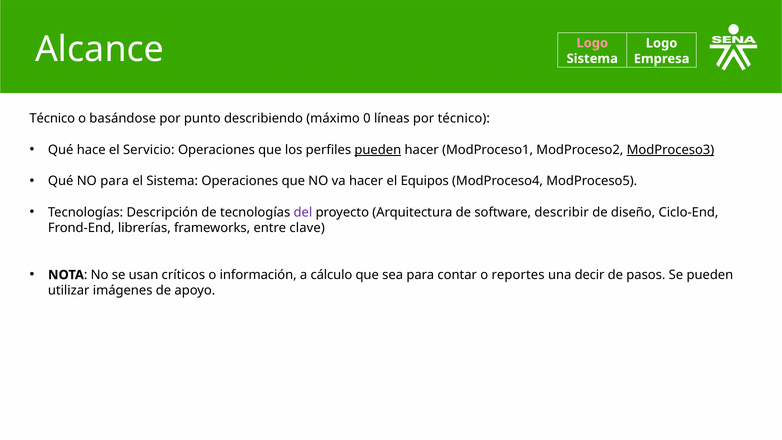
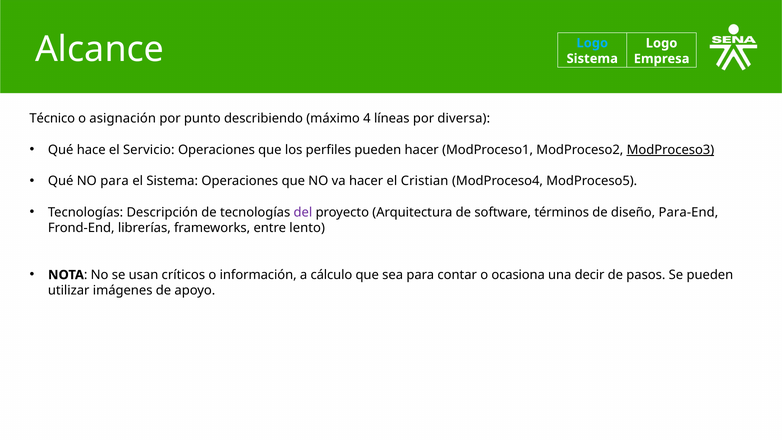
Logo colour: pink -> light blue (592, 43)
basándose: basándose -> asignación (123, 119)
0: 0 -> 4 (367, 119)
por técnico: técnico -> diversa (464, 119)
pueden underline: present -> none (378, 150)
Equipos: Equipos -> Cristian (425, 181)
describir: describir -> términos (562, 212)
Ciclo-End: Ciclo-End -> Para-End (688, 212)
clave: clave -> lento (307, 228)
reportes: reportes -> ocasiona (518, 275)
